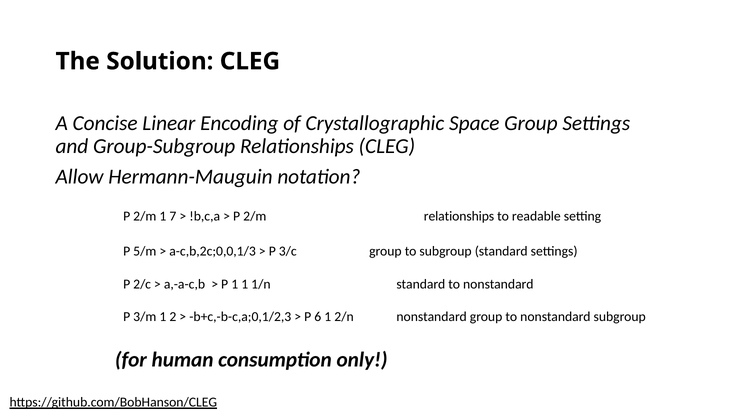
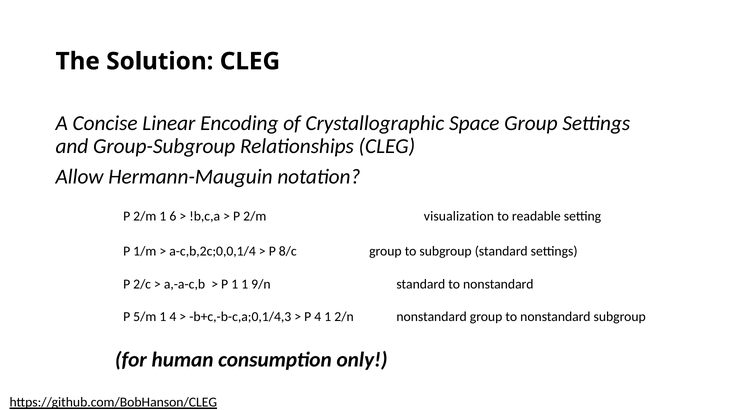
7: 7 -> 6 (173, 216)
2/m relationships: relationships -> visualization (459, 216)
5/m: 5/m -> 1/m (145, 251)
a-c,b,2c;0,0,1/3: a-c,b,2c;0,0,1/3 -> a-c,b,2c;0,0,1/4 (213, 251)
3/c: 3/c -> 8/c (288, 251)
1/n: 1/n -> 9/n (261, 284)
3/m: 3/m -> 5/m (145, 317)
1 2: 2 -> 4 (173, 317)
b+c,-b-c,a;0,1/2,3: b+c,-b-c,a;0,1/2,3 -> b+c,-b-c,a;0,1/4,3 (240, 317)
P 6: 6 -> 4 (318, 317)
